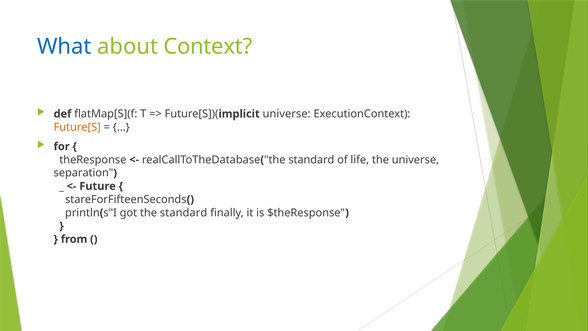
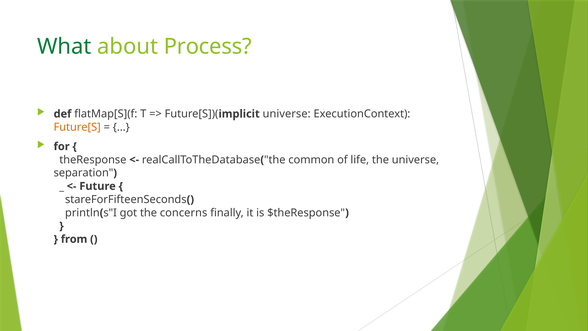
What colour: blue -> green (64, 46)
Context: Context -> Process (208, 46)
standard: standard -> common (311, 160)
got the standard: standard -> concerns (184, 213)
